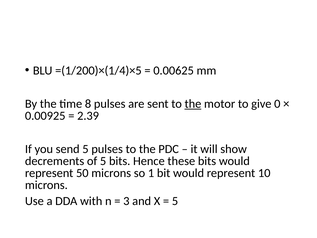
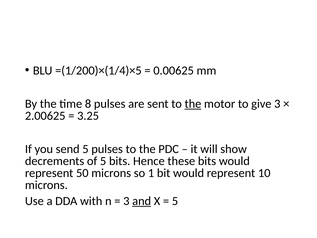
give 0: 0 -> 3 (277, 104)
0.00925: 0.00925 -> 2.00625 (45, 116)
2.39: 2.39 -> 3.25 (88, 116)
and underline: none -> present (142, 201)
